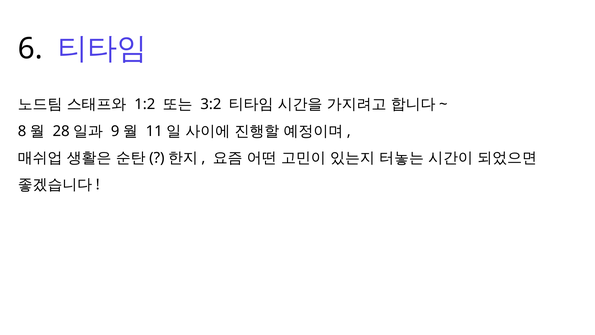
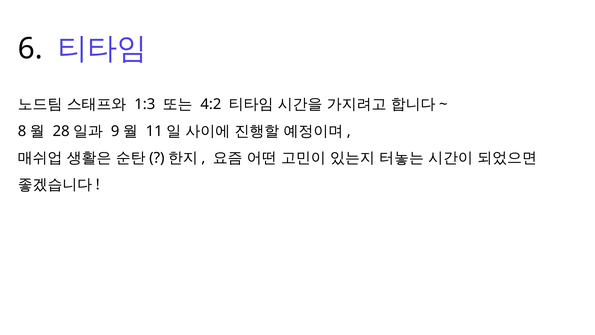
1:2: 1:2 -> 1:3 (145, 104)
3:2: 3:2 -> 4:2 (211, 104)
